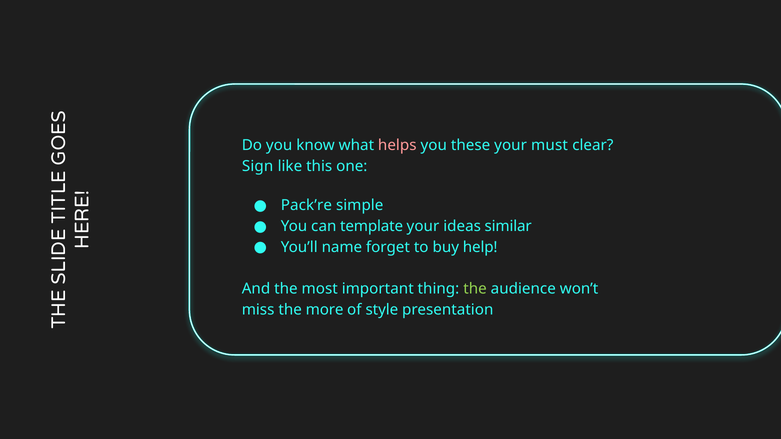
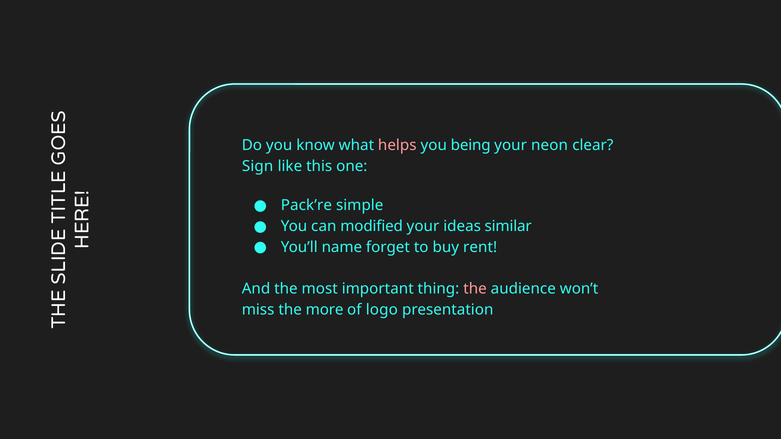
these: these -> being (471, 145)
must: must -> neon (550, 145)
template: template -> modified (372, 226)
help: help -> rent (480, 247)
the colour: light green -> pink (475, 289)
style: style -> logo (382, 310)
